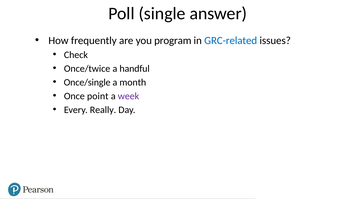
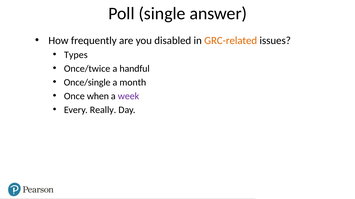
program: program -> disabled (173, 41)
GRC-related colour: blue -> orange (231, 41)
Check: Check -> Types (76, 55)
point: point -> when (98, 96)
